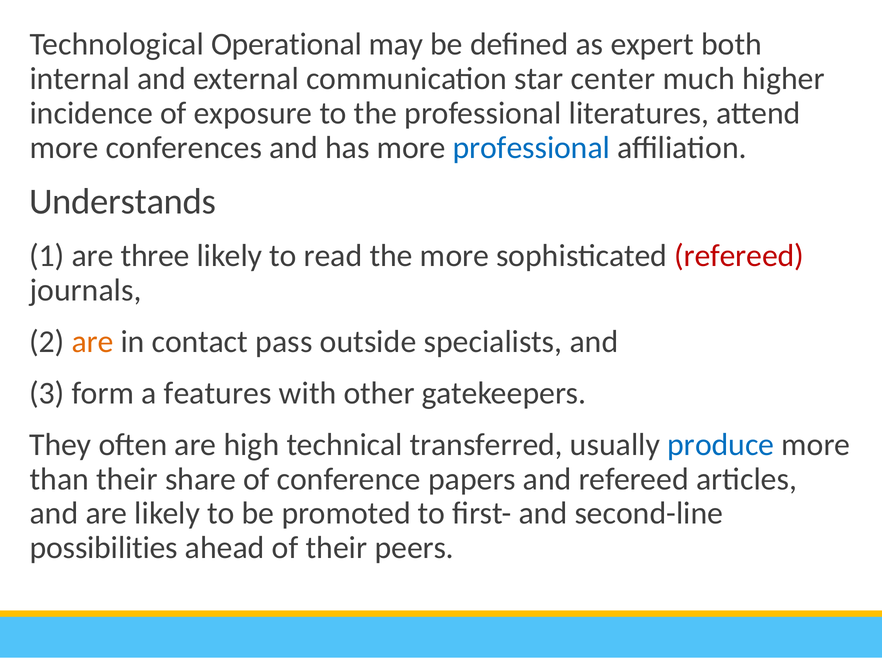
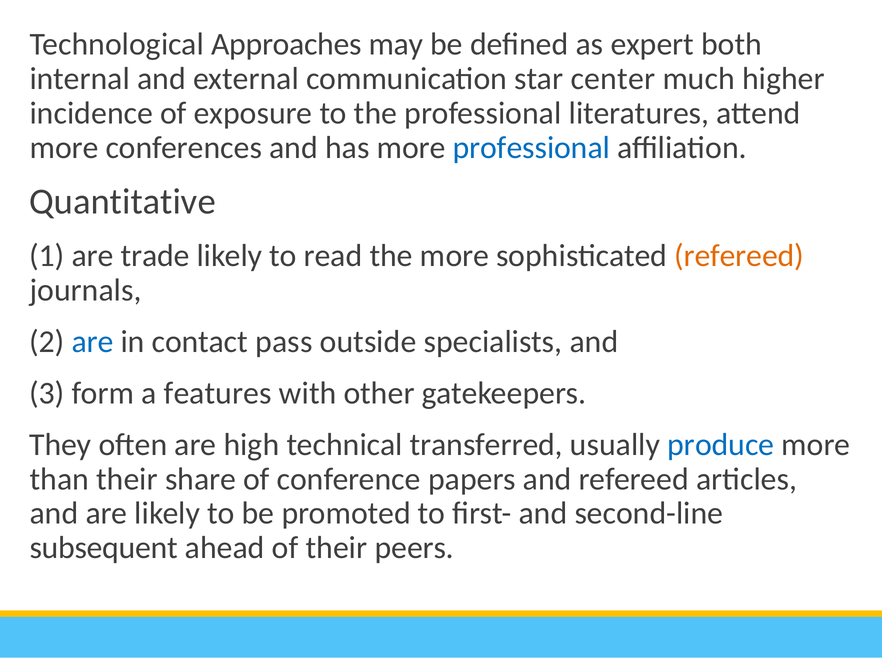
Operational: Operational -> Approaches (286, 45)
Understands: Understands -> Quantitative (122, 202)
three: three -> trade (155, 256)
refereed colour: red -> orange (739, 256)
are colour: orange -> blue (93, 342)
possibilities: possibilities -> subsequent (104, 548)
